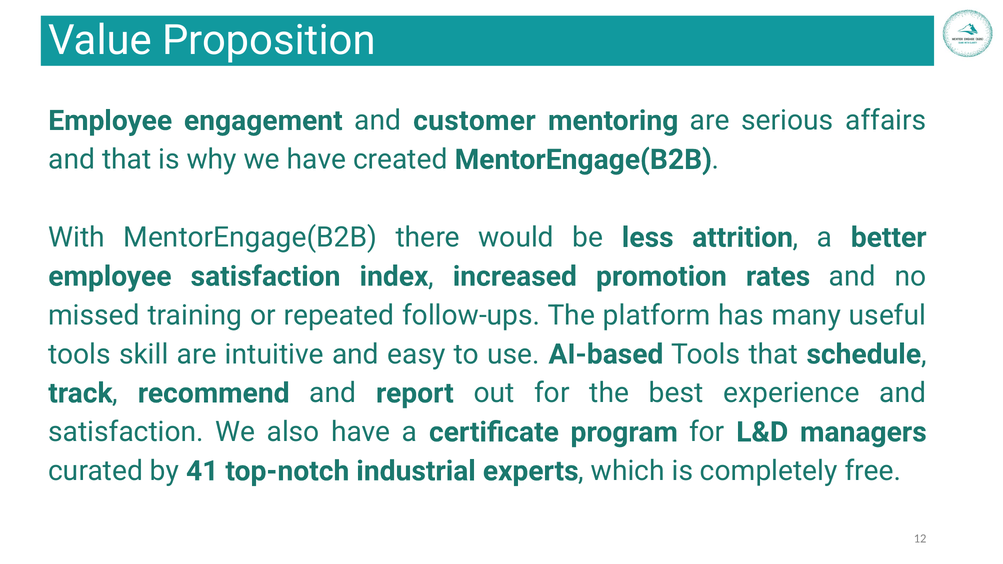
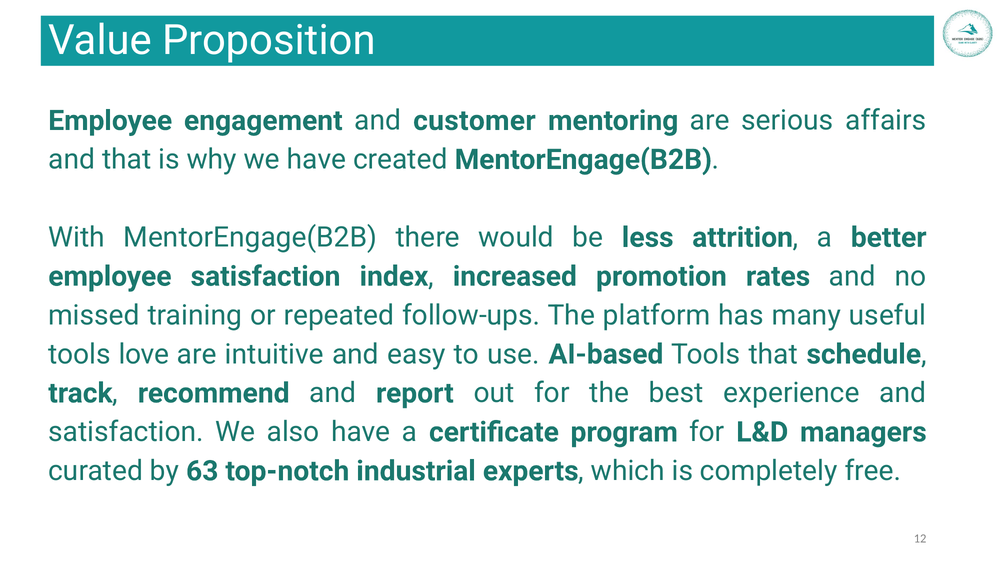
skill: skill -> love (144, 354)
41: 41 -> 63 (202, 471)
